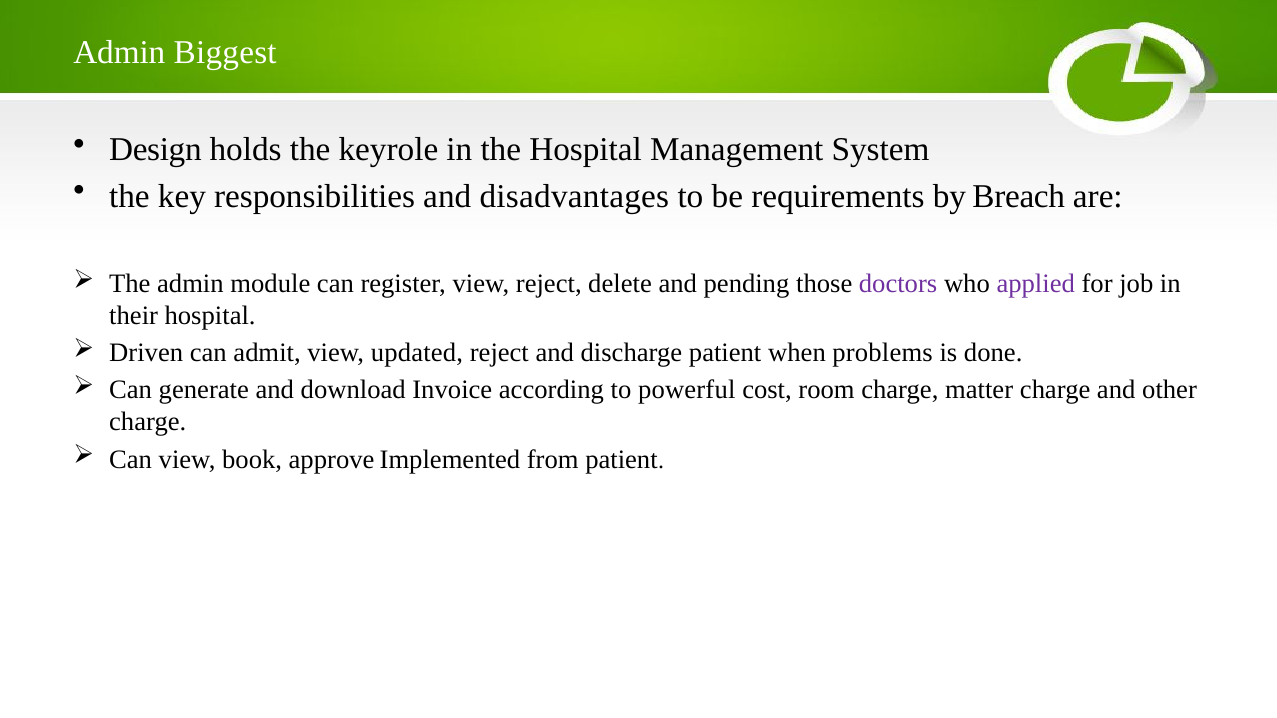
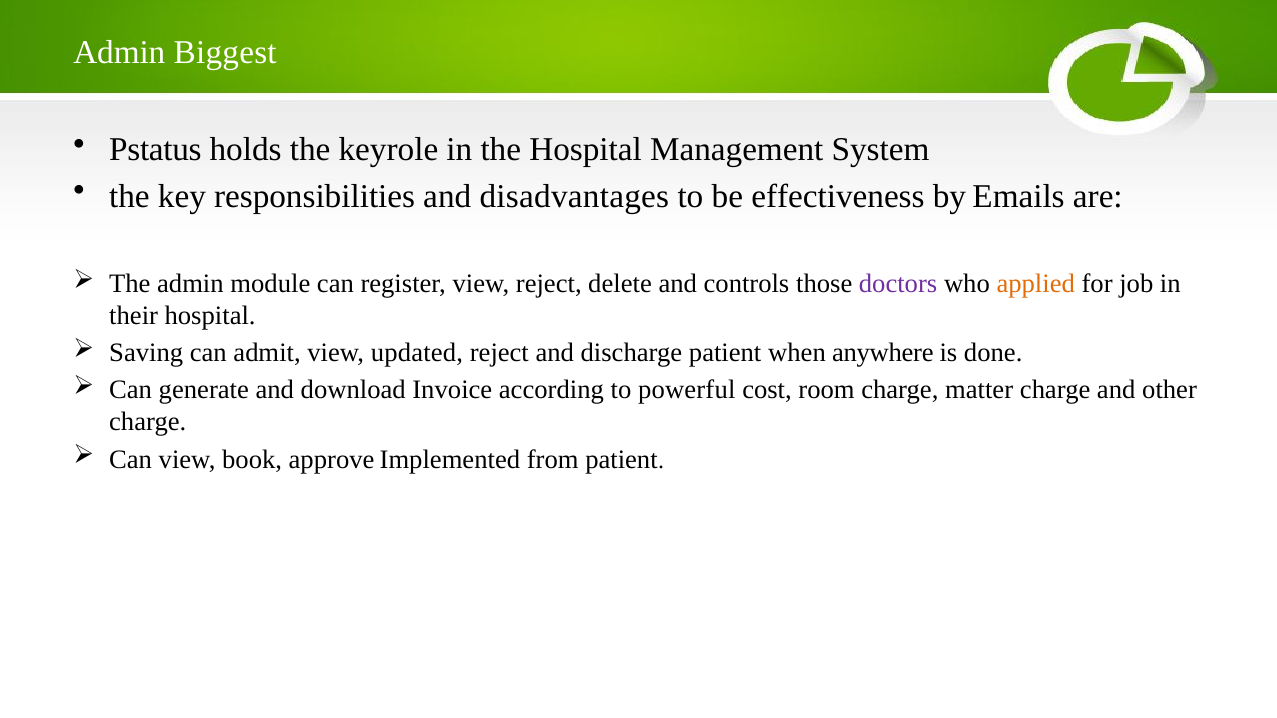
Design: Design -> Pstatus (155, 150)
requirements: requirements -> effectiveness (838, 196)
Breach: Breach -> Emails (1019, 196)
pending: pending -> controls (747, 284)
applied colour: purple -> orange (1036, 284)
Driven: Driven -> Saving (146, 353)
problems: problems -> anywhere (883, 353)
